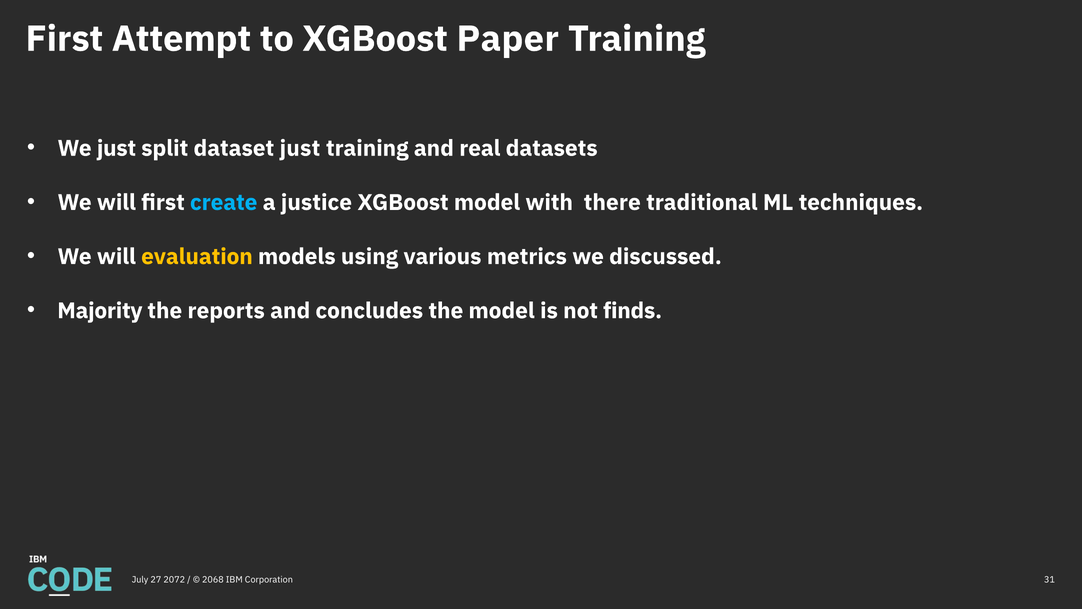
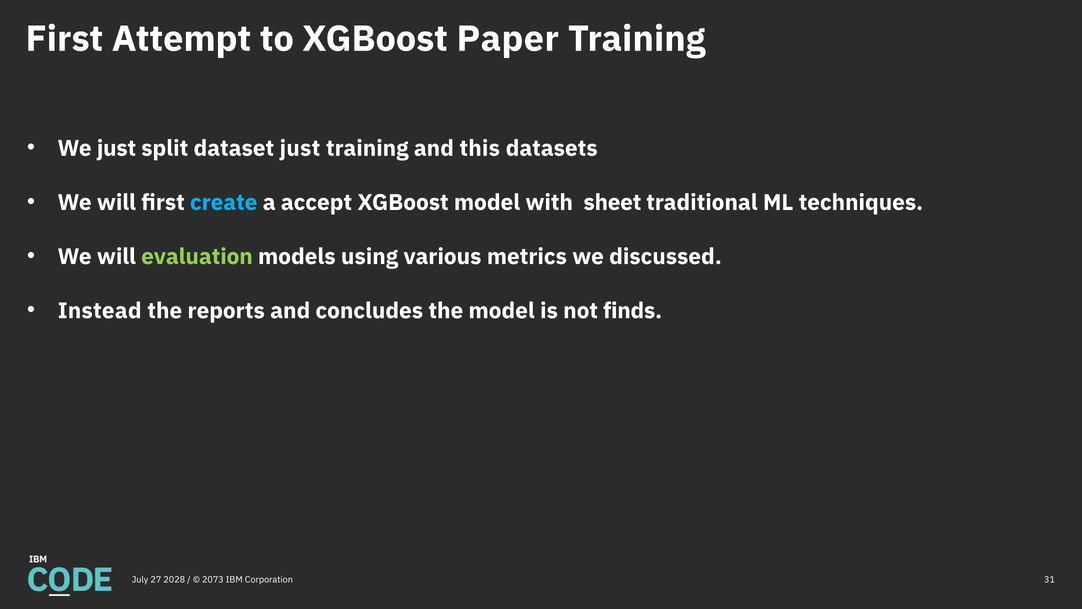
real: real -> this (480, 148)
justice: justice -> accept (316, 202)
there: there -> sheet (612, 202)
evaluation colour: yellow -> light green (197, 256)
Majority: Majority -> Instead (100, 311)
2072: 2072 -> 2028 (174, 579)
2068: 2068 -> 2073 (213, 579)
